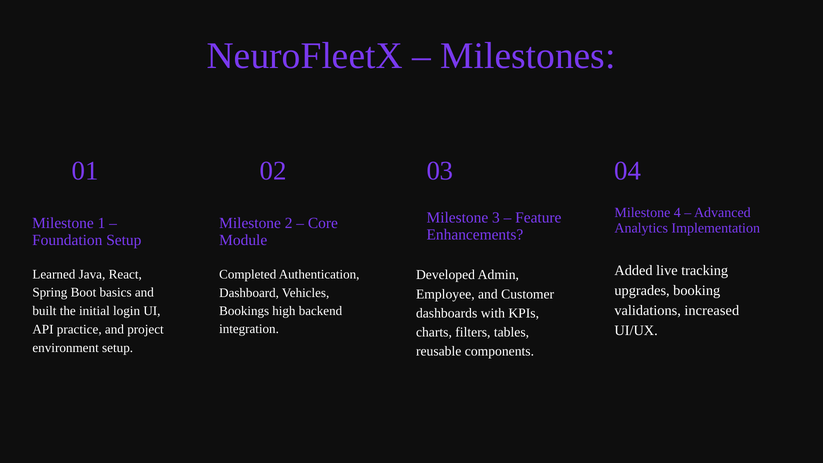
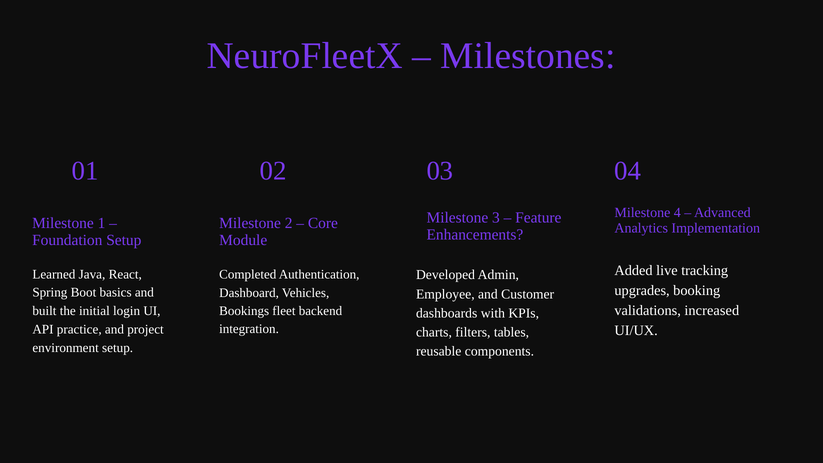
high: high -> fleet (284, 311)
